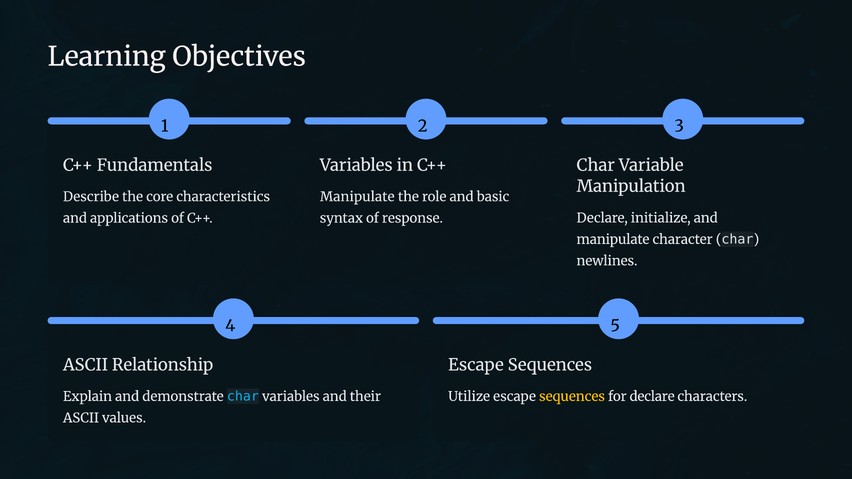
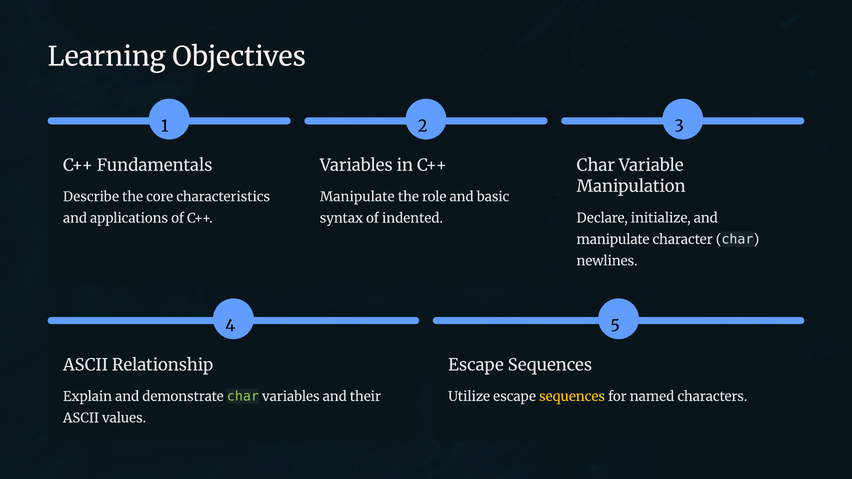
response: response -> indented (412, 218)
char colour: light blue -> light green (243, 397)
for declare: declare -> named (652, 397)
